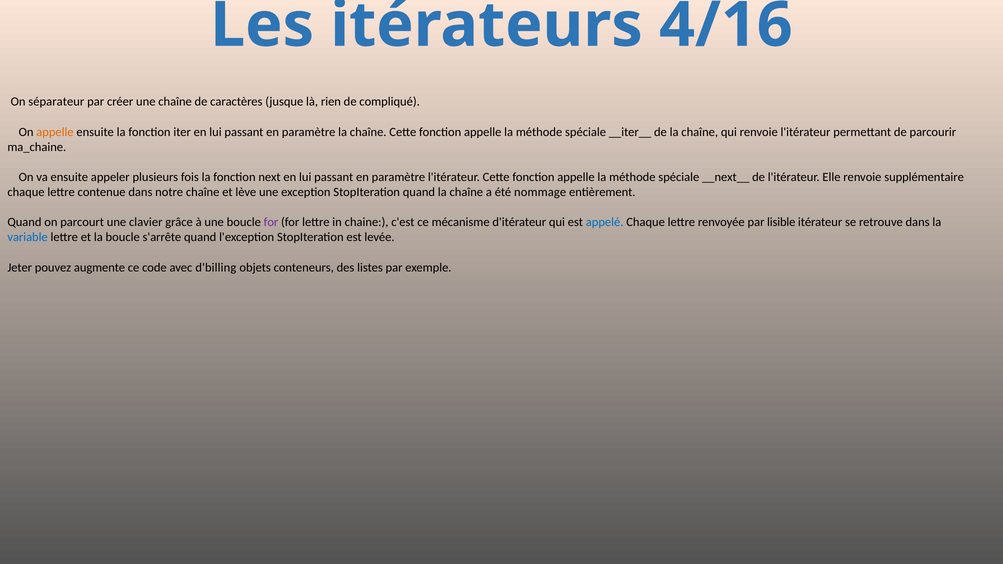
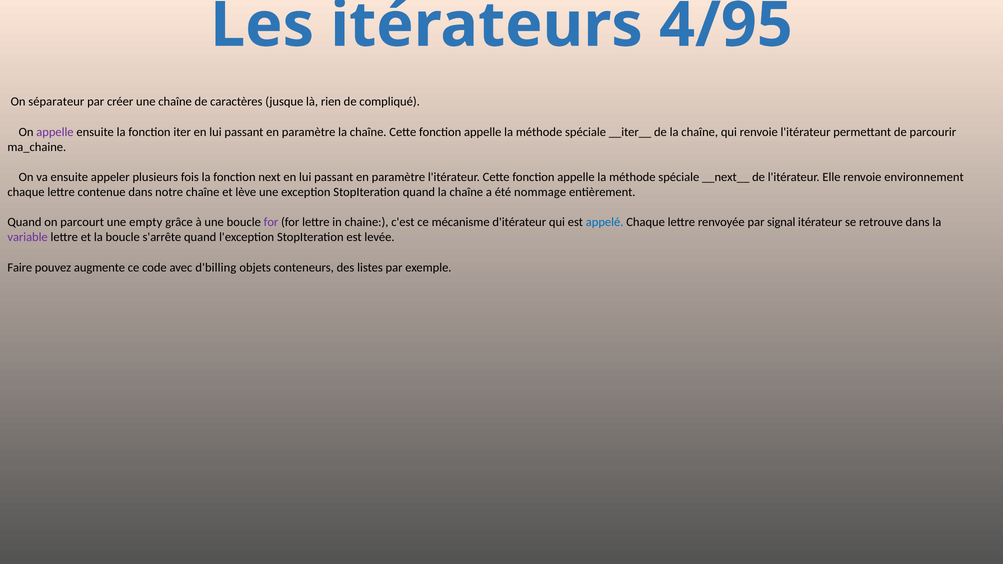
4/16: 4/16 -> 4/95 (726, 25)
appelle colour: orange -> purple (55, 132)
supplémentaire: supplémentaire -> environnement (924, 177)
clavier: clavier -> empty (146, 222)
lisible: lisible -> signal (781, 222)
variable colour: blue -> purple (28, 237)
Jeter: Jeter -> Faire (20, 267)
